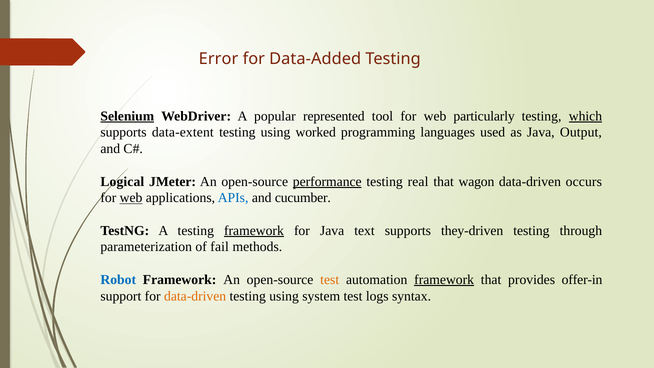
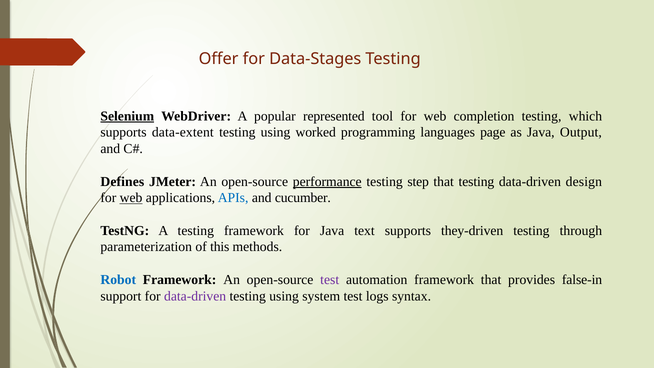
Error: Error -> Offer (219, 59)
Data-Added: Data-Added -> Data-Stages (315, 59)
particularly: particularly -> completion (484, 116)
which underline: present -> none (585, 116)
used: used -> page (493, 132)
Logical: Logical -> Defines (122, 181)
real: real -> step (418, 181)
that wagon: wagon -> testing (476, 181)
occurs: occurs -> design (584, 181)
framework underline: present -> none (254, 231)
fail: fail -> this (220, 247)
test colour: orange -> purple (330, 280)
framework underline: present -> none (444, 280)
offer-in: offer-in -> false-in (582, 280)
data-driven colour: orange -> purple (195, 296)
